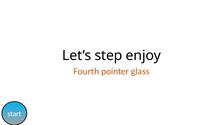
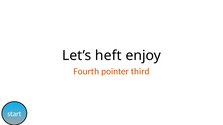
step: step -> heft (108, 56)
glass: glass -> third (140, 72)
